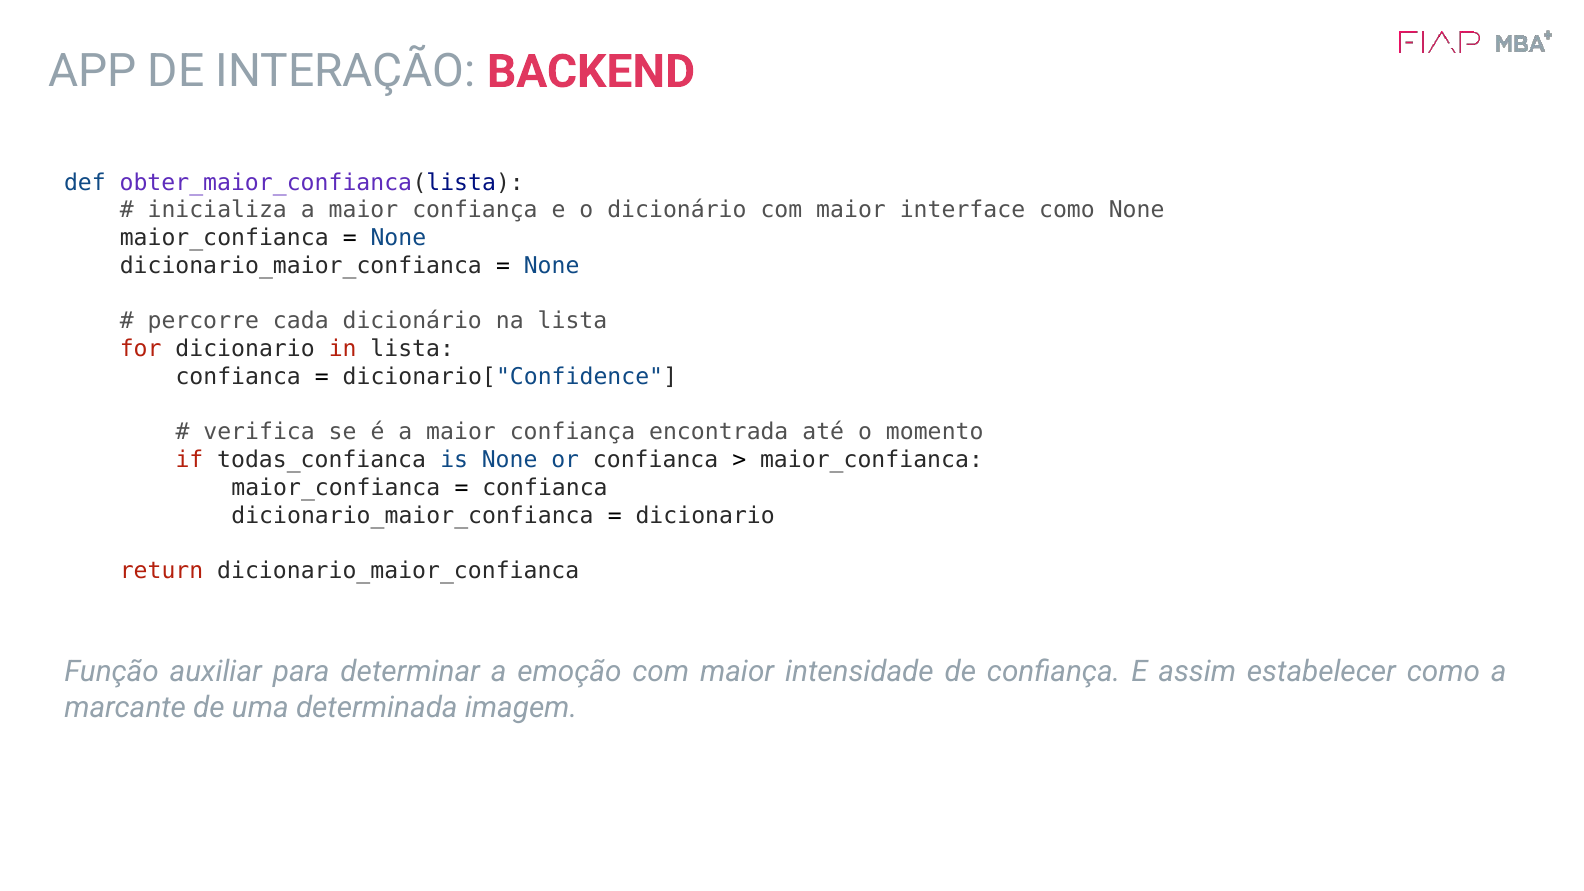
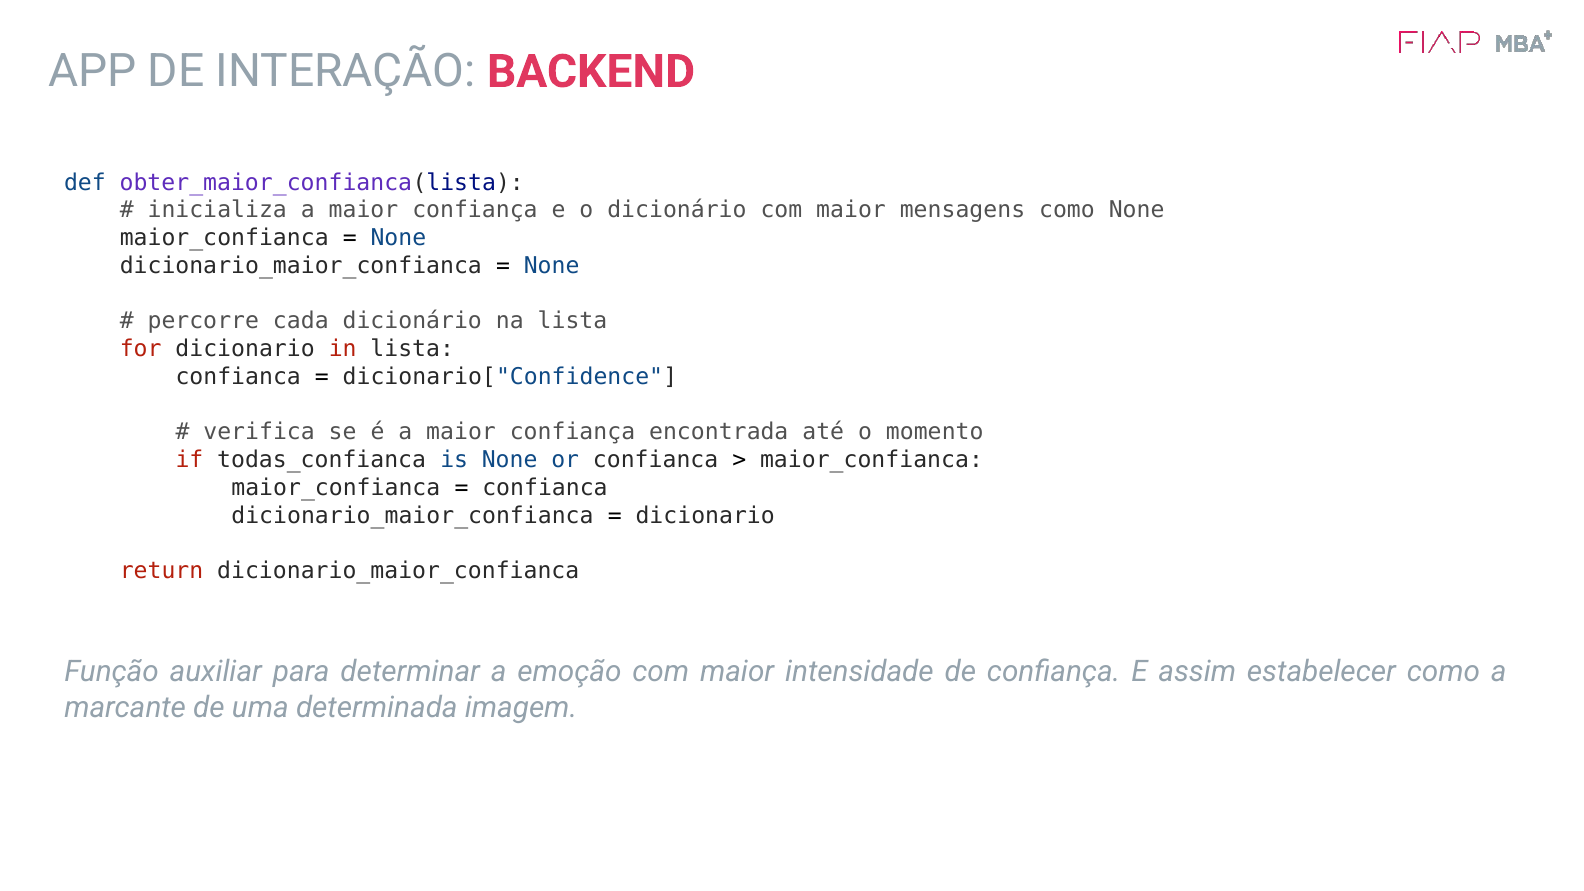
interface: interface -> mensagens (963, 210)
